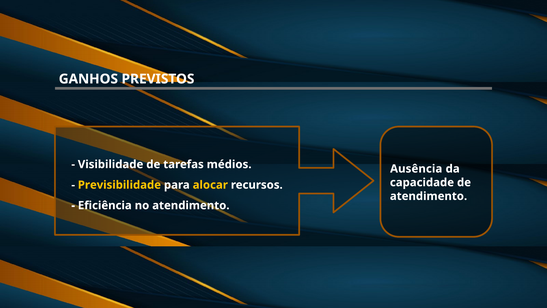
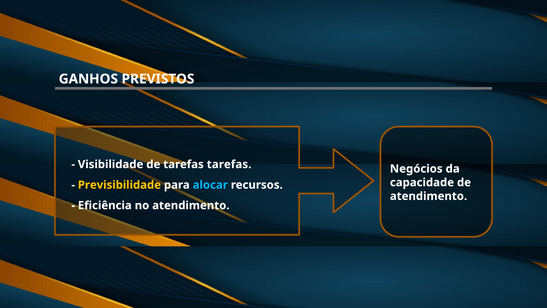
tarefas médios: médios -> tarefas (229, 164)
Ausência: Ausência -> Negócios (416, 169)
alocar colour: yellow -> light blue (210, 185)
